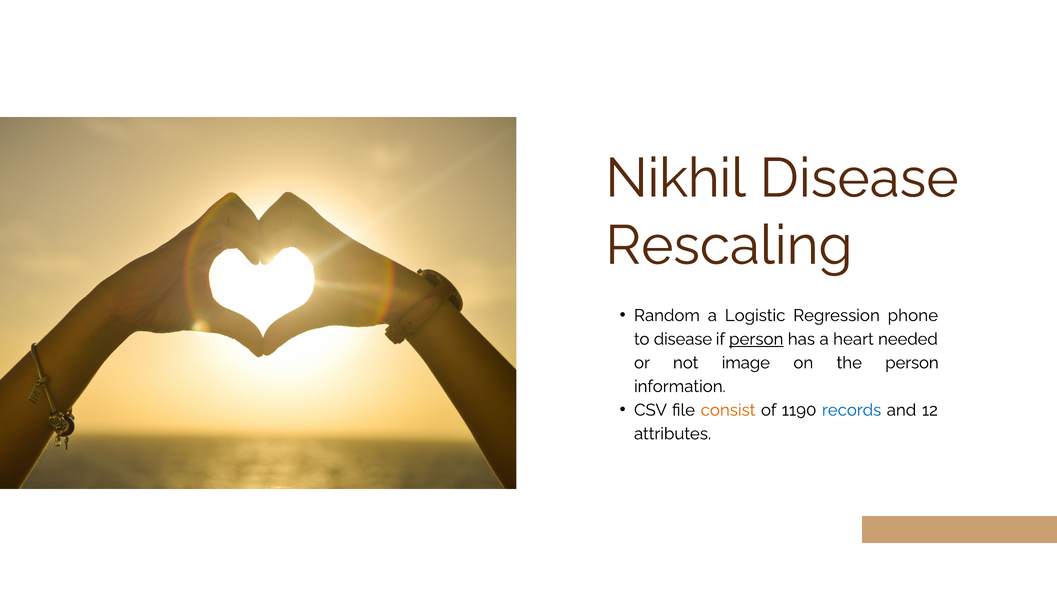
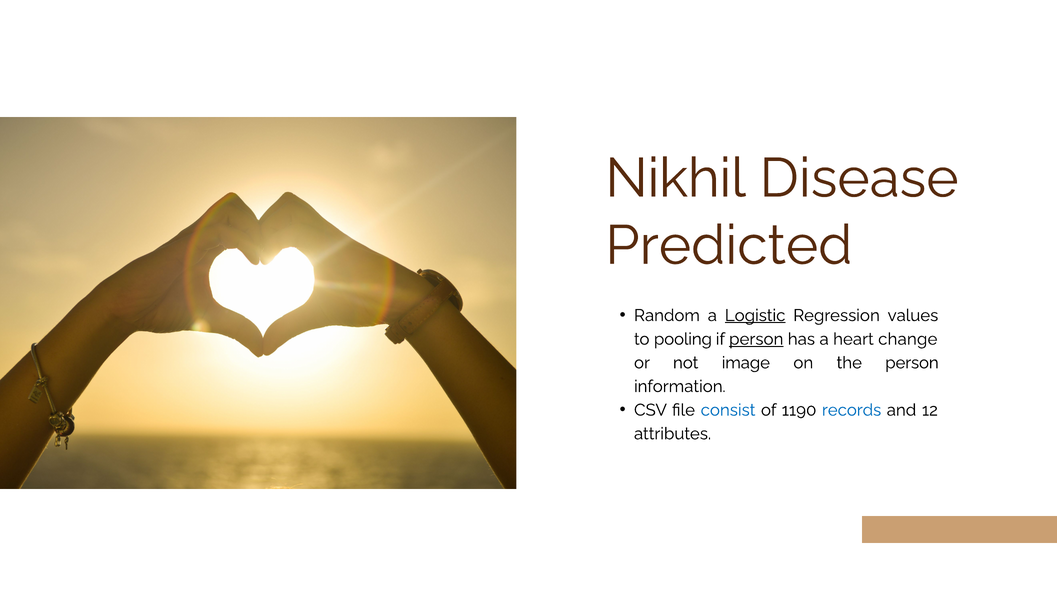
Rescaling: Rescaling -> Predicted (729, 245)
Logistic underline: none -> present (755, 315)
phone: phone -> values (913, 315)
to disease: disease -> pooling (683, 339)
needed: needed -> change (908, 339)
consist colour: orange -> blue (728, 410)
